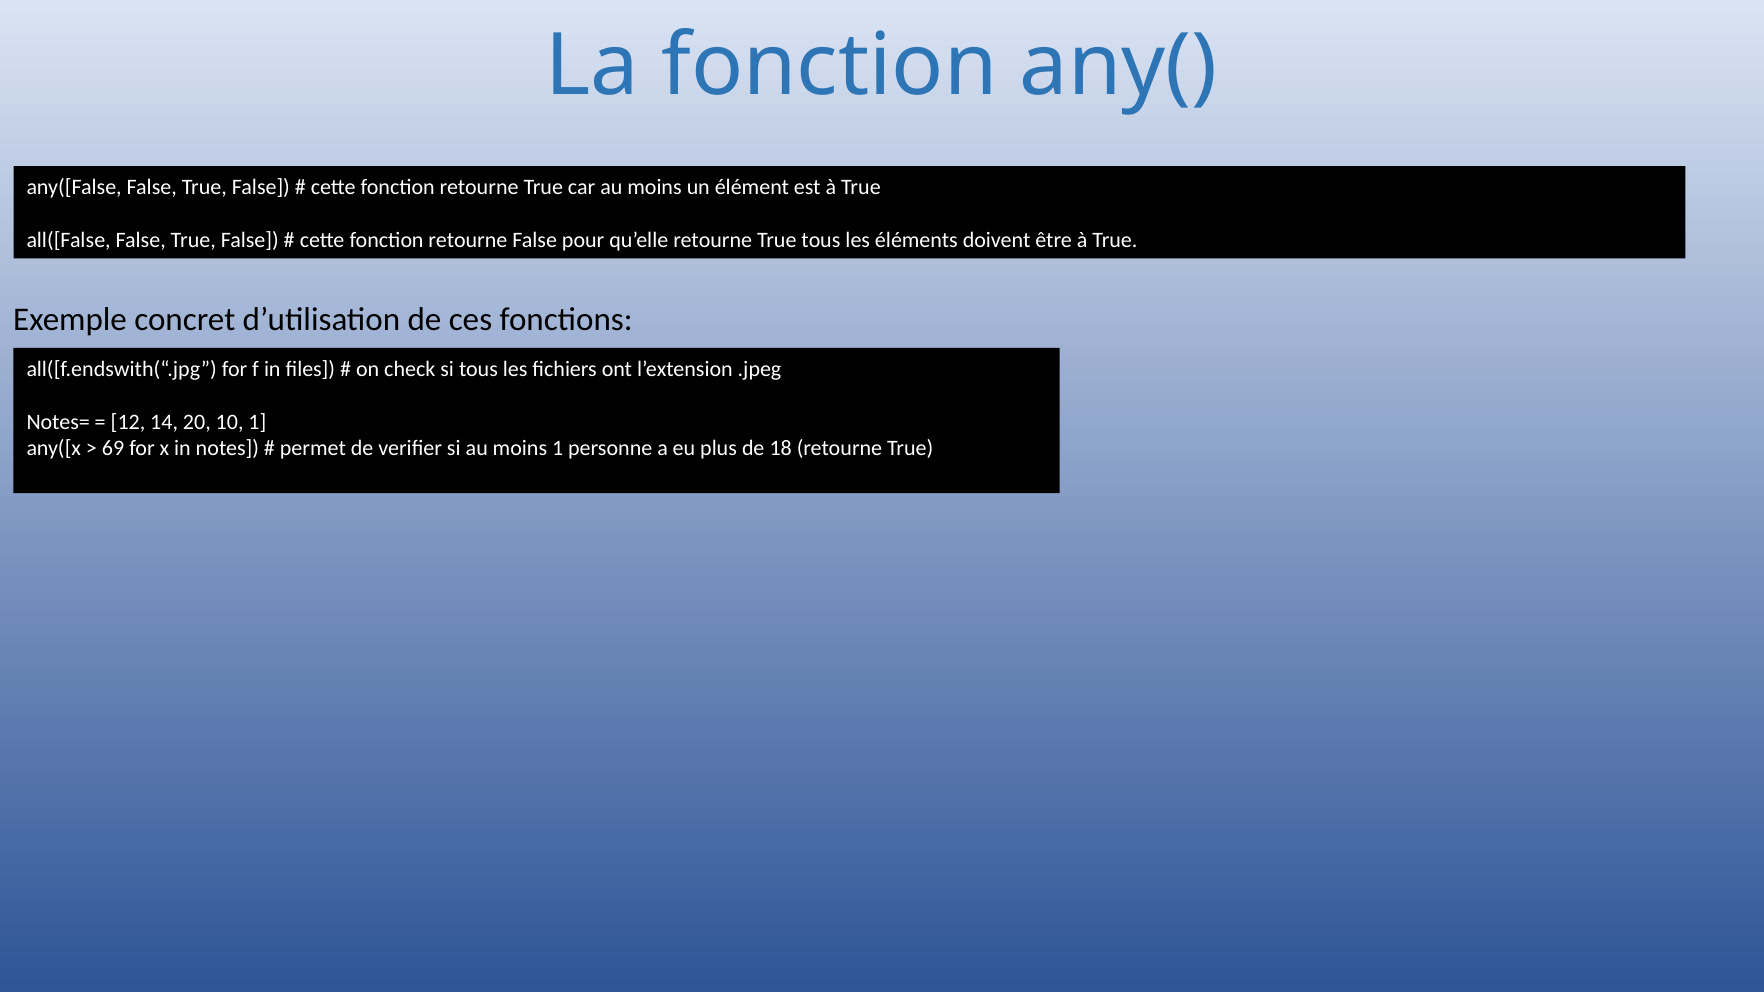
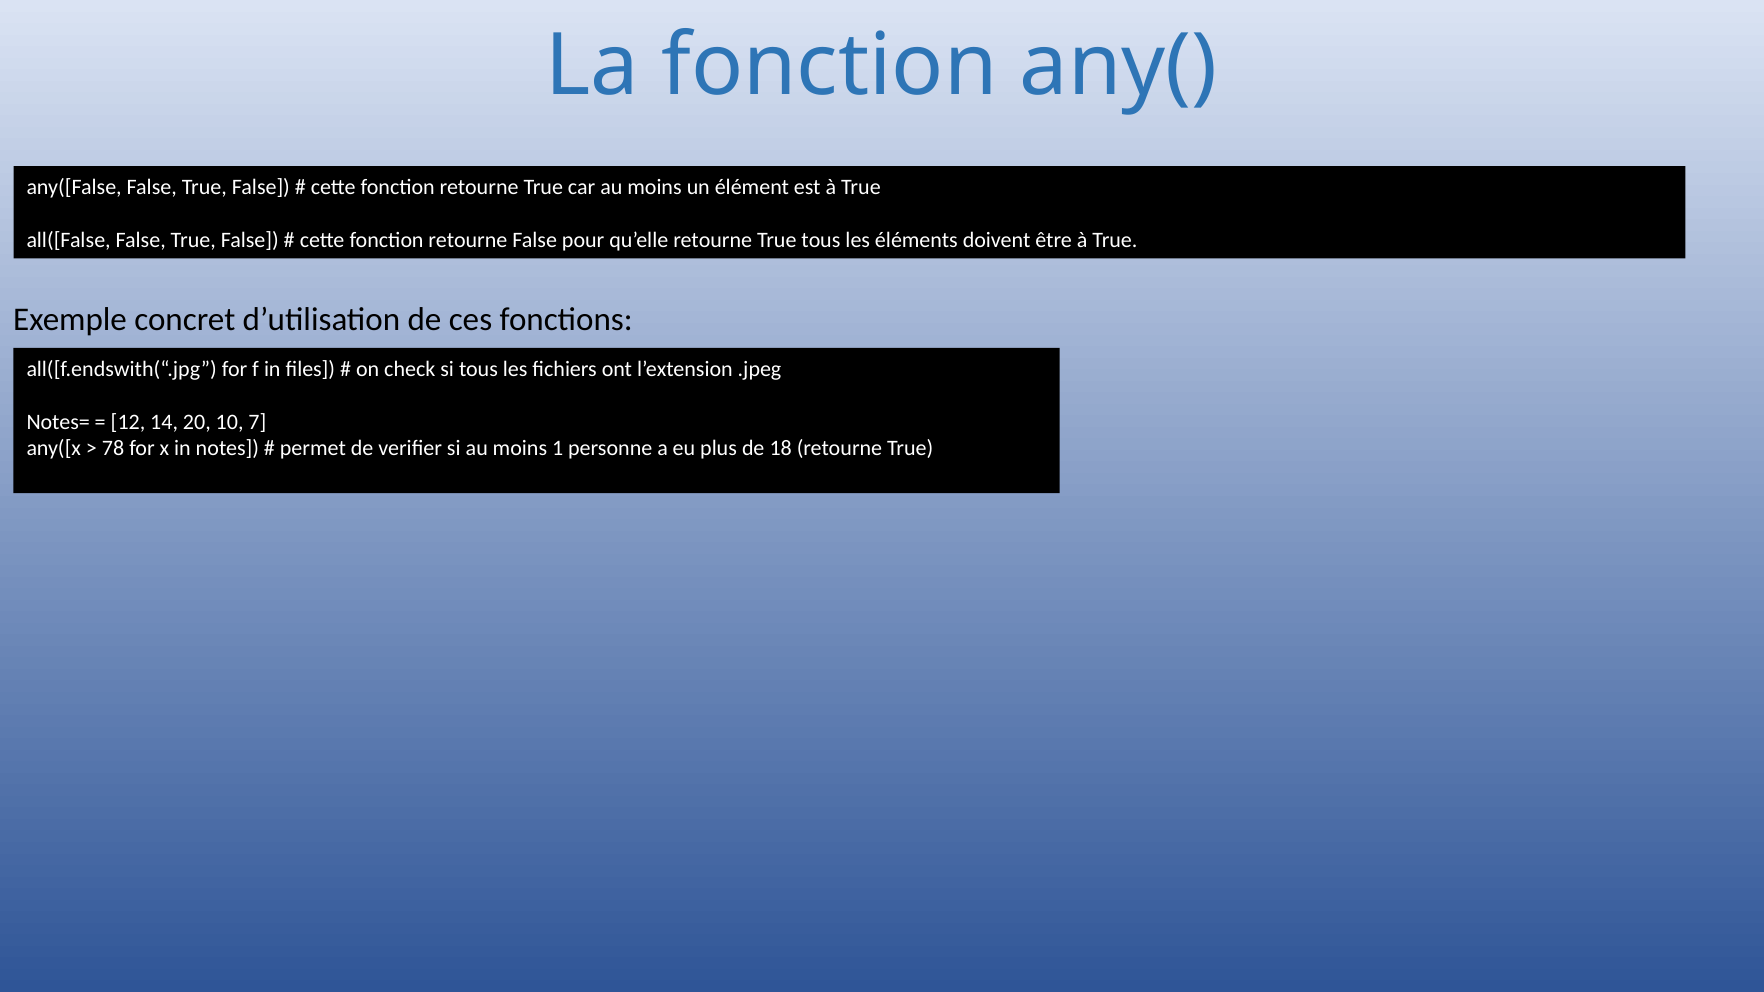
10 1: 1 -> 7 (257, 422)
69: 69 -> 78 (113, 449)
